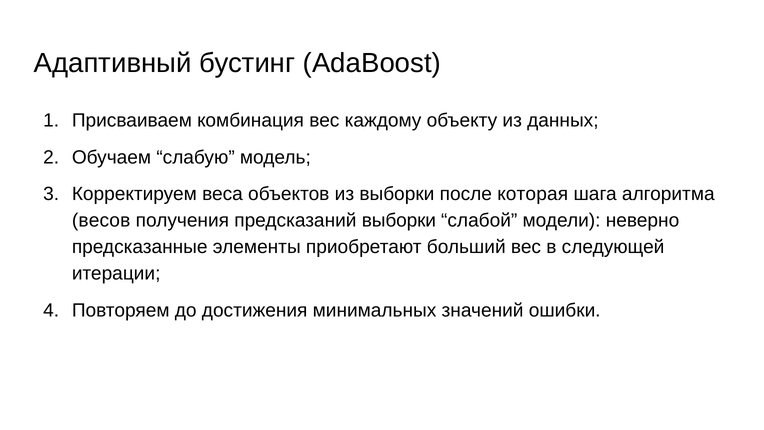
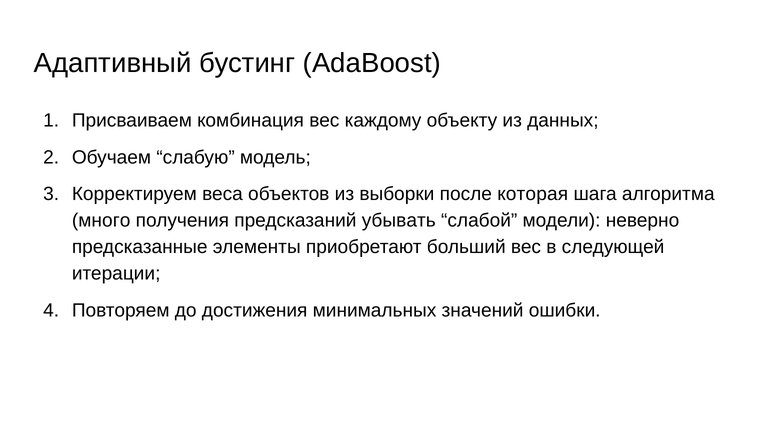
весов: весов -> много (101, 220)
предсказаний выборки: выборки -> убывать (399, 220)
